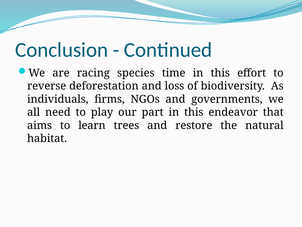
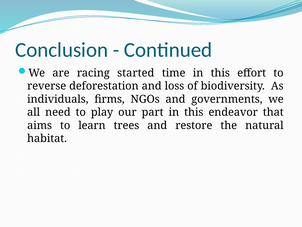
species: species -> started (136, 73)
